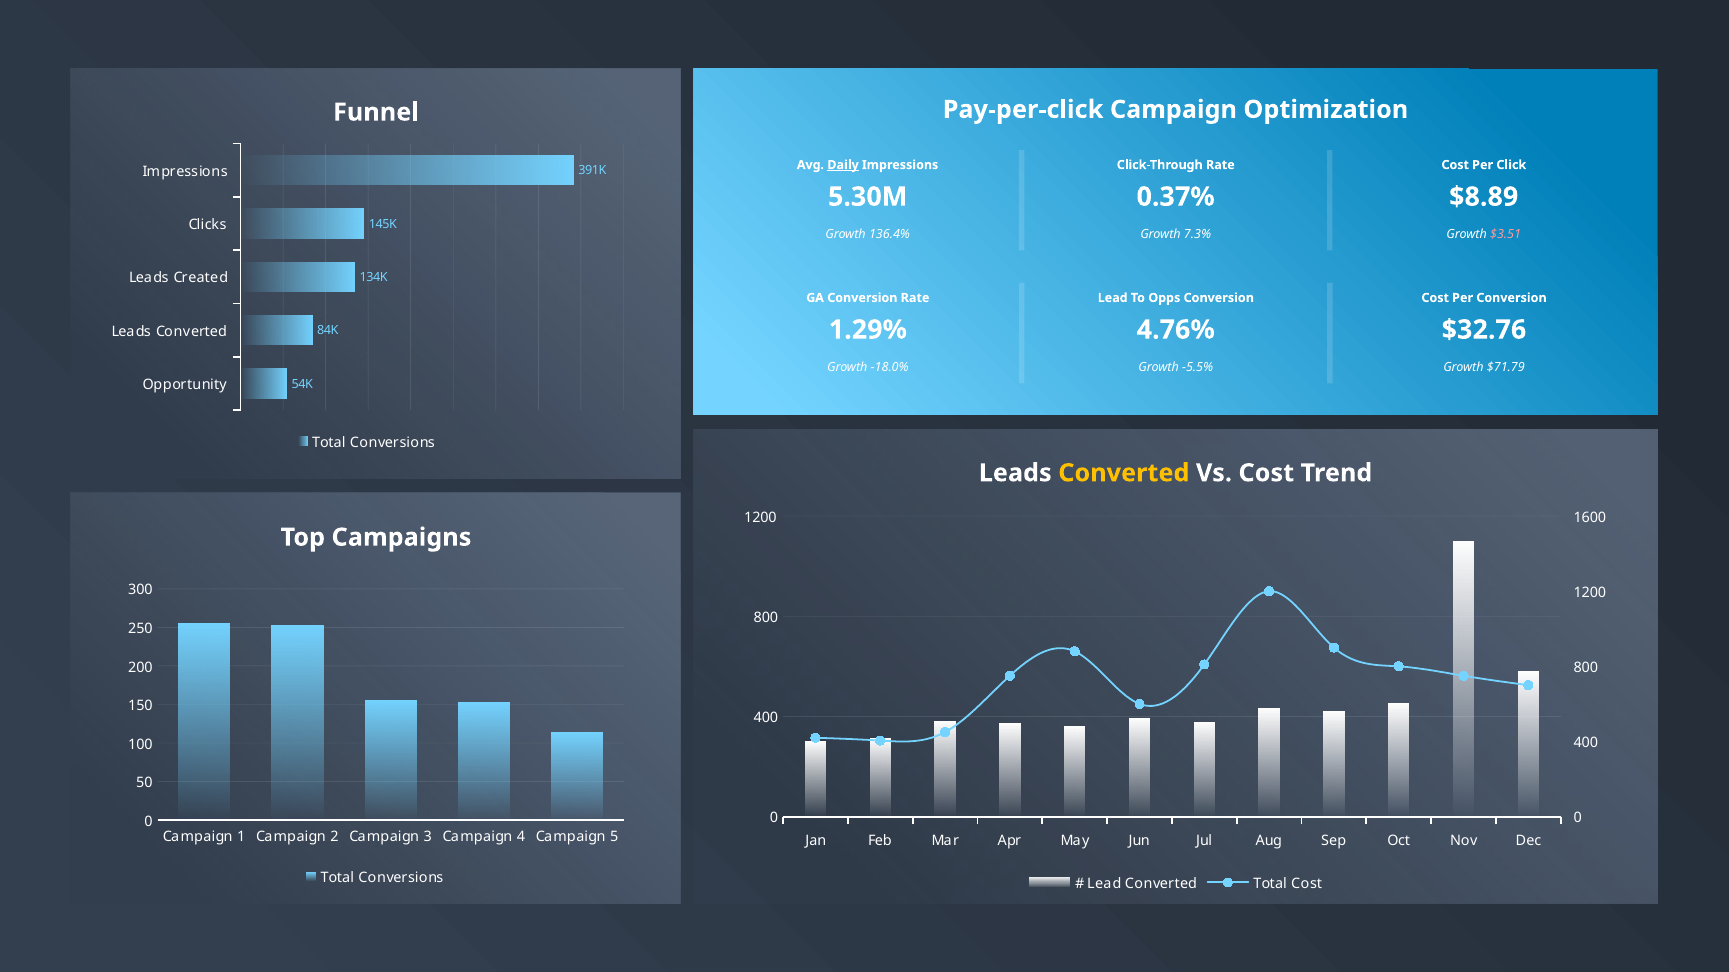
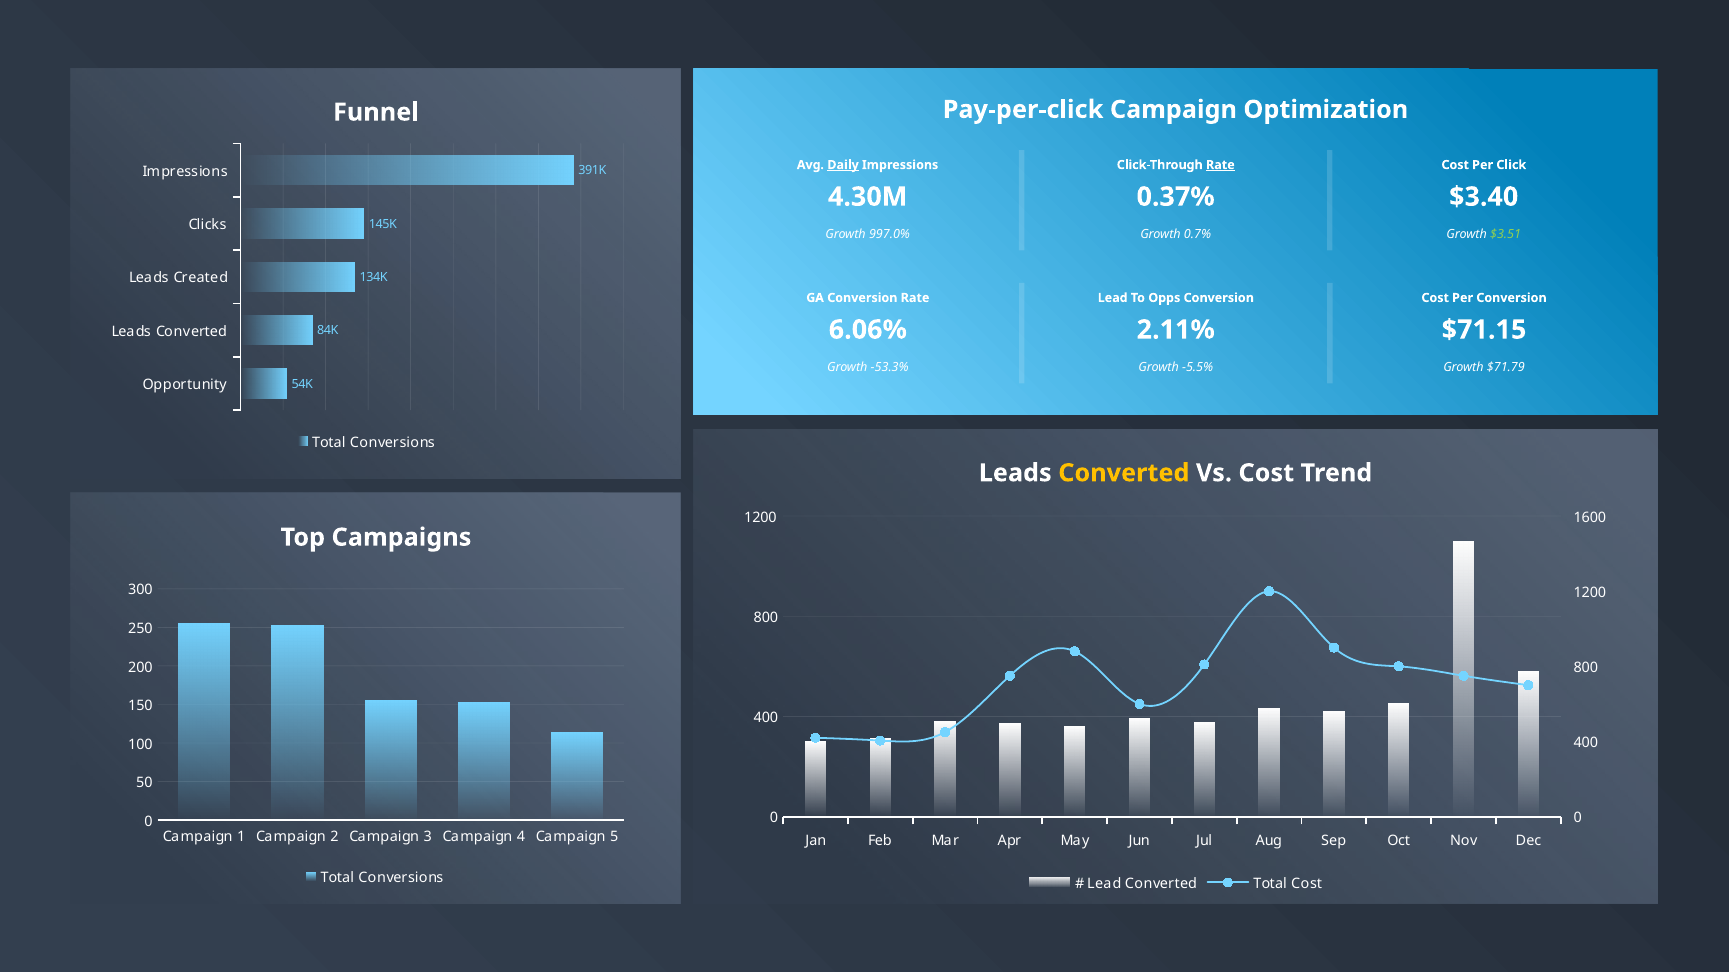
Rate underline: none -> present (1220, 165)
5.30M: 5.30M -> 4.30M (868, 197)
$8.89: $8.89 -> $3.40 (1484, 197)
136.4%: 136.4% -> 997.0% (890, 234)
7.3%: 7.3% -> 0.7% (1198, 234)
$3.51 colour: pink -> light green (1506, 234)
1.29%: 1.29% -> 6.06% (868, 330)
4.76%: 4.76% -> 2.11% (1176, 330)
$32.76: $32.76 -> $71.15 (1484, 330)
-18.0%: -18.0% -> -53.3% (890, 367)
